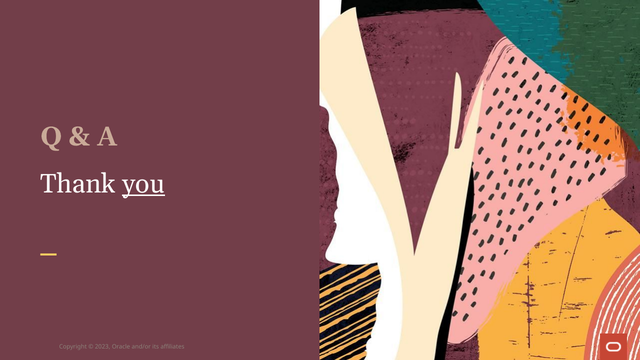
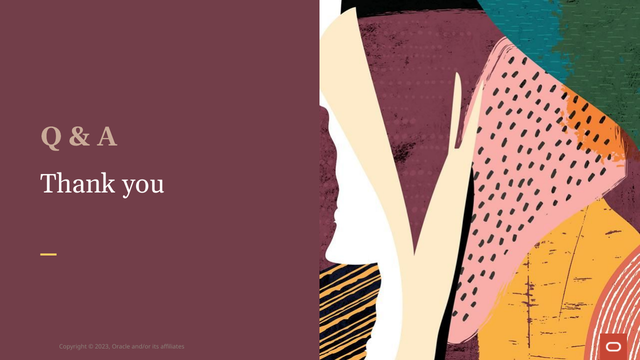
you underline: present -> none (143, 184)
